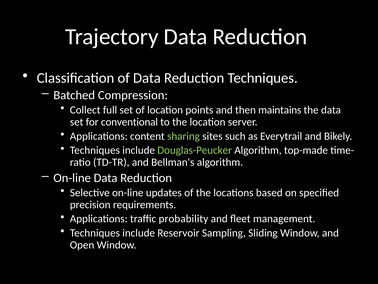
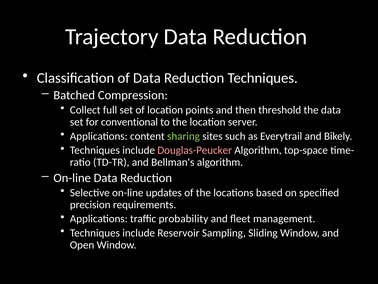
maintains: maintains -> threshold (280, 110)
Douglas-Peucker colour: light green -> pink (195, 150)
top-made: top-made -> top-space (306, 150)
